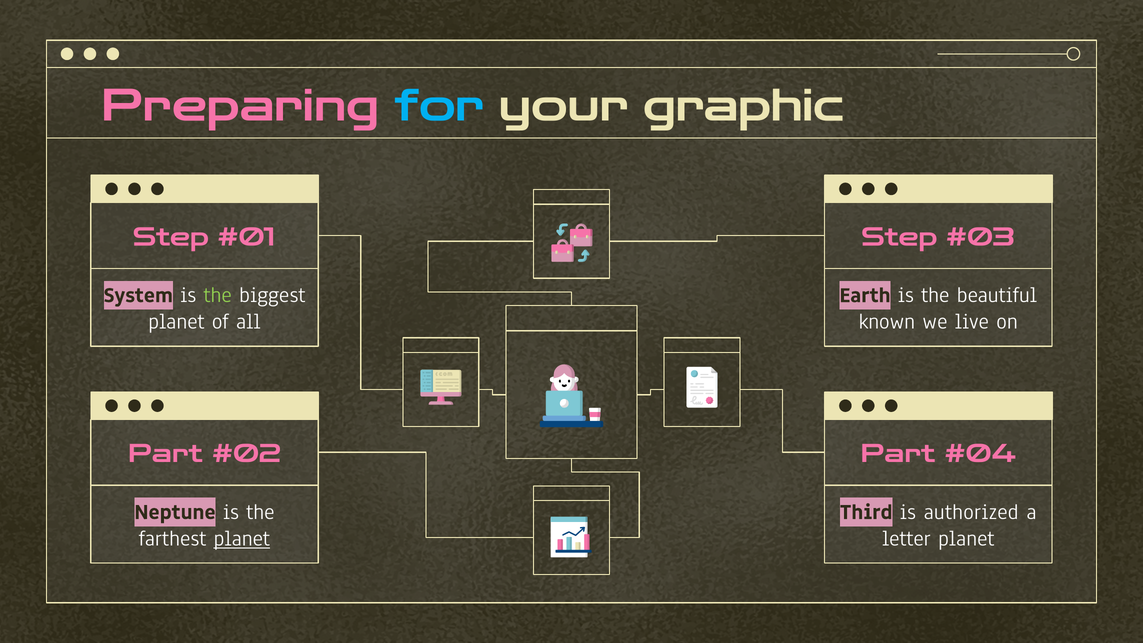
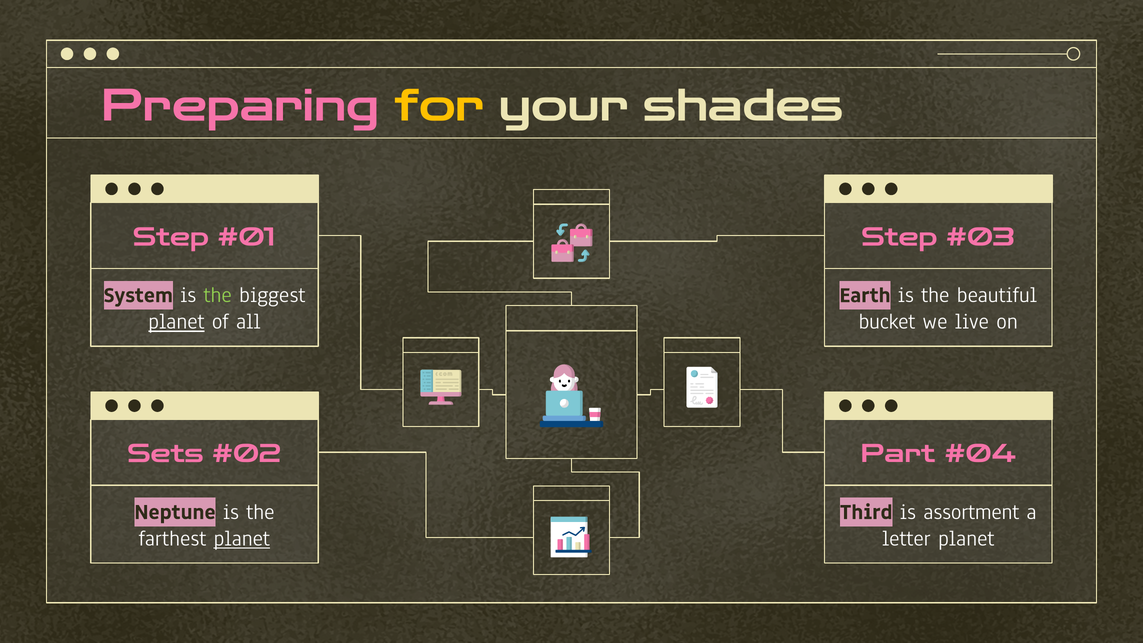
for colour: light blue -> yellow (439, 106)
graphic: graphic -> shades (744, 106)
planet underline: none -> present (176, 322)
known: known -> bucket (887, 322)
Part: Part -> Sets (166, 454)
authorized: authorized -> assortment (971, 512)
